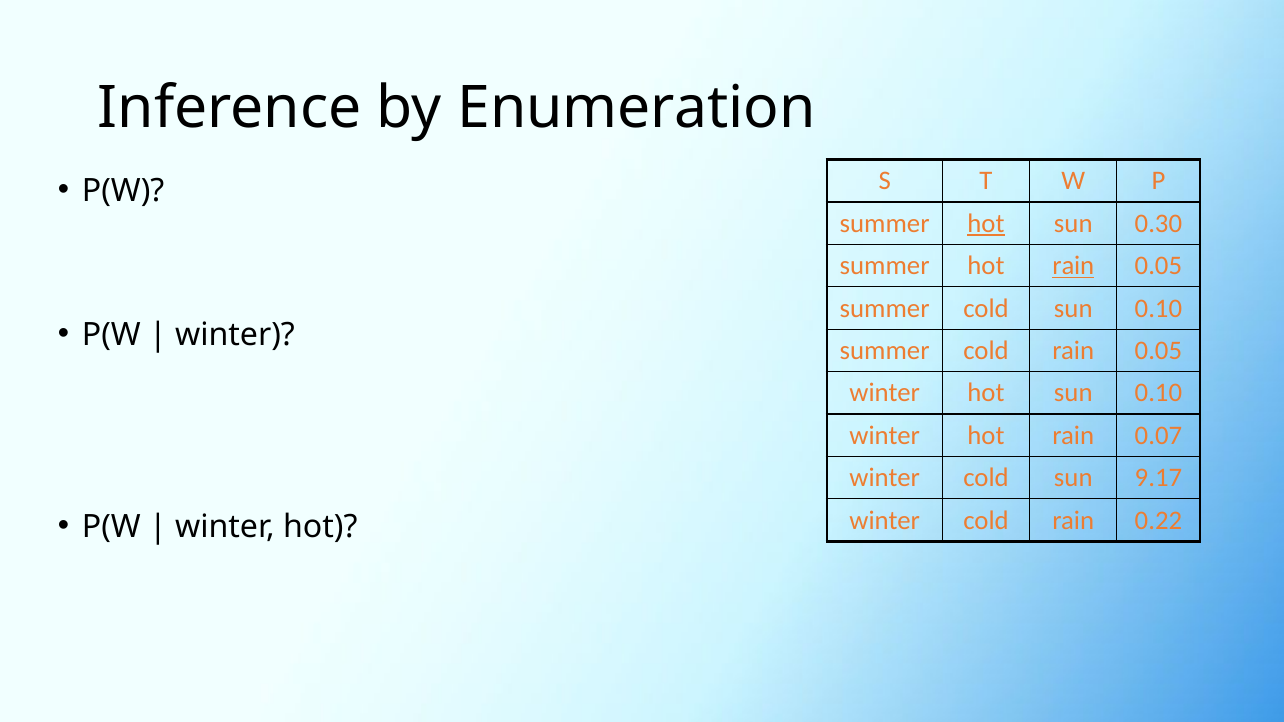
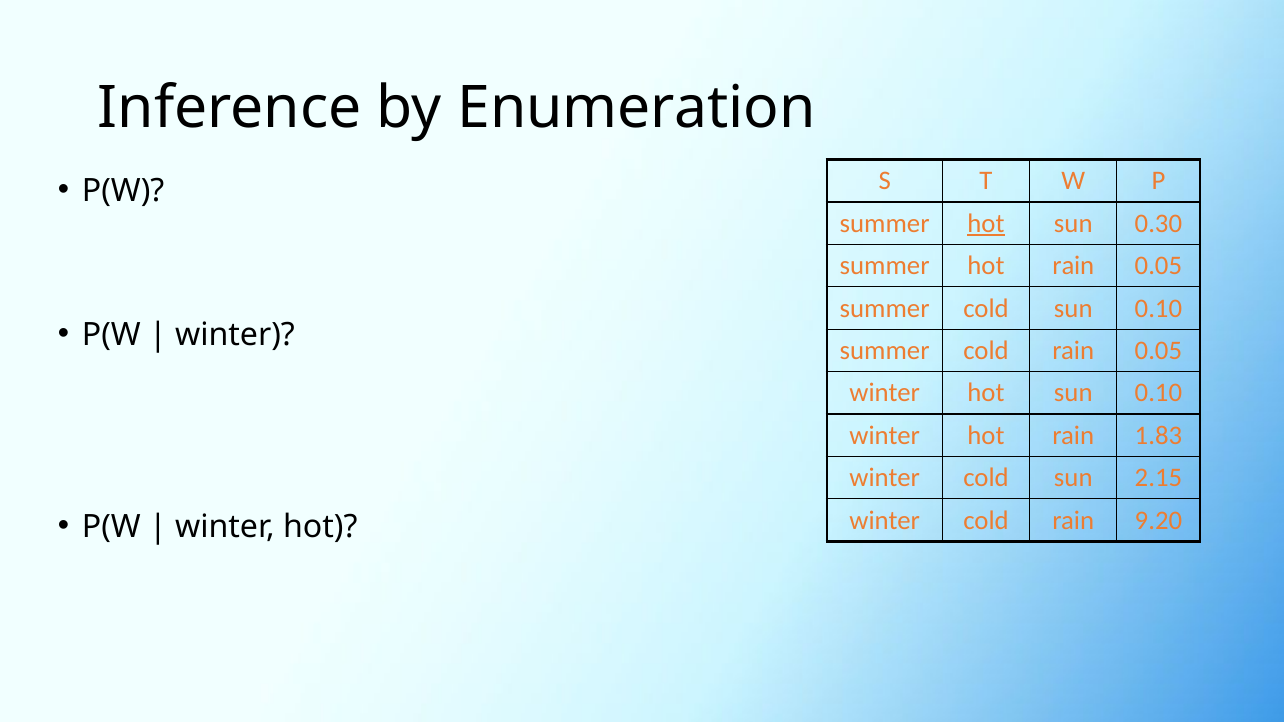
rain underline: present -> none (1073, 266)
0.07: 0.07 -> 1.83 (1158, 436)
9.17: 9.17 -> 2.15 (1158, 478)
0.22: 0.22 -> 9.20 (1158, 521)
